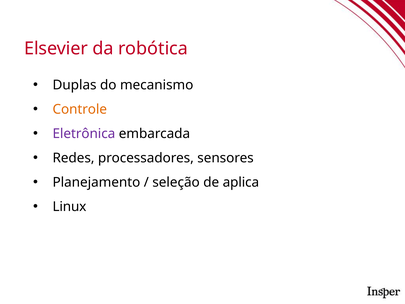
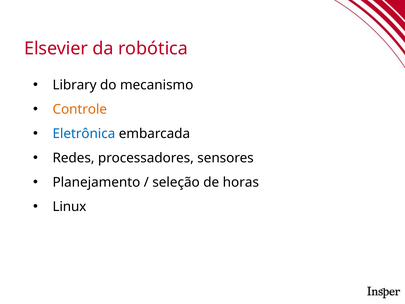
Duplas: Duplas -> Library (75, 85)
Eletrônica colour: purple -> blue (84, 134)
aplica: aplica -> horas (241, 182)
